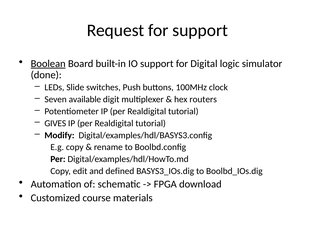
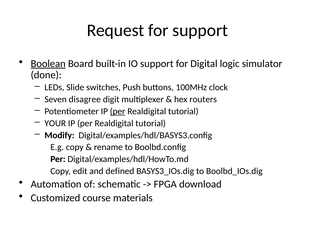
available: available -> disagree (85, 100)
per underline: none -> present (118, 111)
GIVES: GIVES -> YOUR (55, 123)
